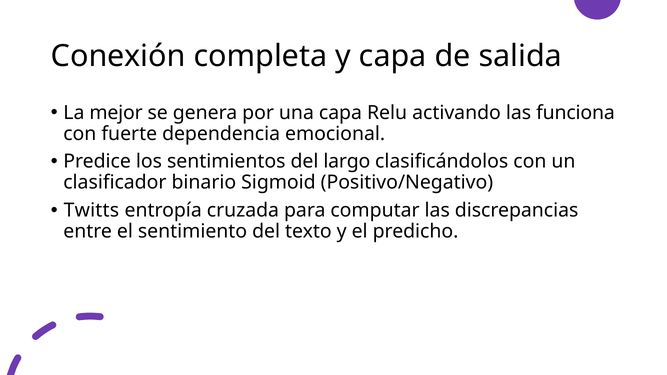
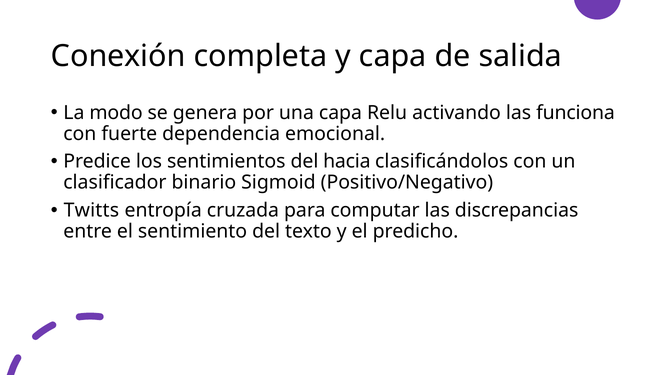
mejor: mejor -> modo (116, 113)
largo: largo -> hacia (347, 162)
